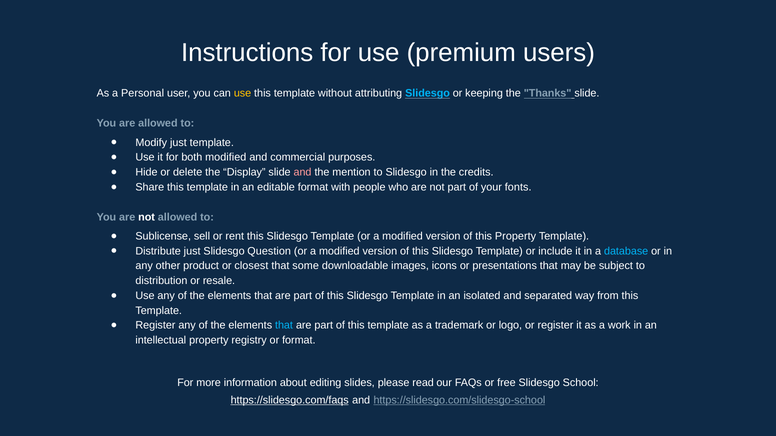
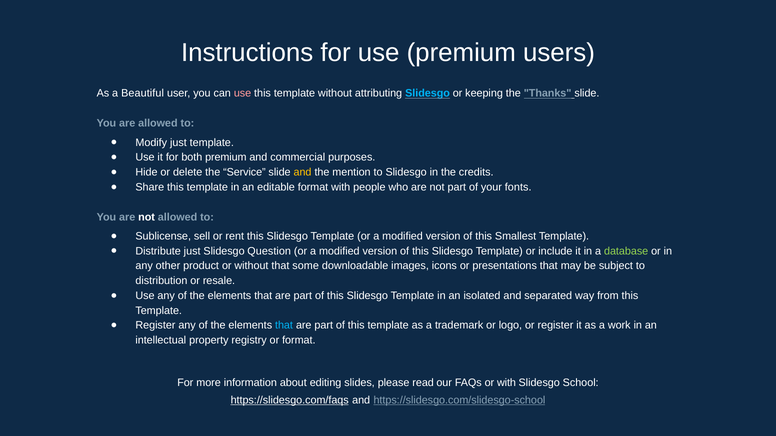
Personal: Personal -> Beautiful (143, 94)
use colour: yellow -> pink (243, 94)
both modified: modified -> premium (226, 158)
Display: Display -> Service (244, 172)
and colour: pink -> yellow (303, 172)
this Property: Property -> Smallest (516, 236)
database colour: light blue -> light green (626, 251)
or closest: closest -> without (251, 266)
or free: free -> with (506, 383)
